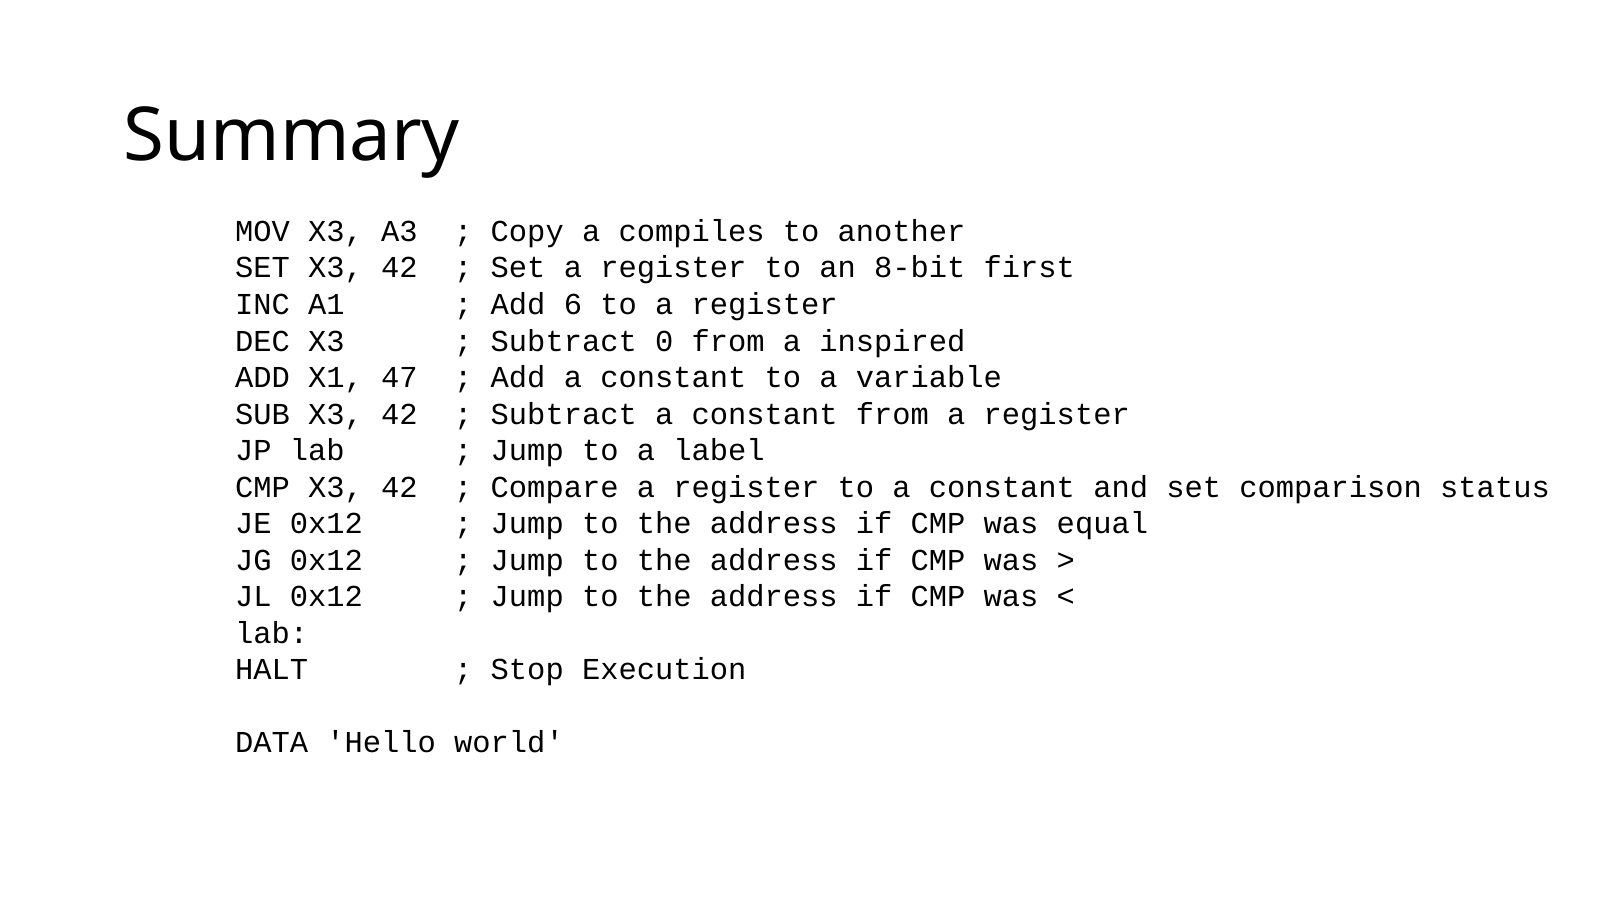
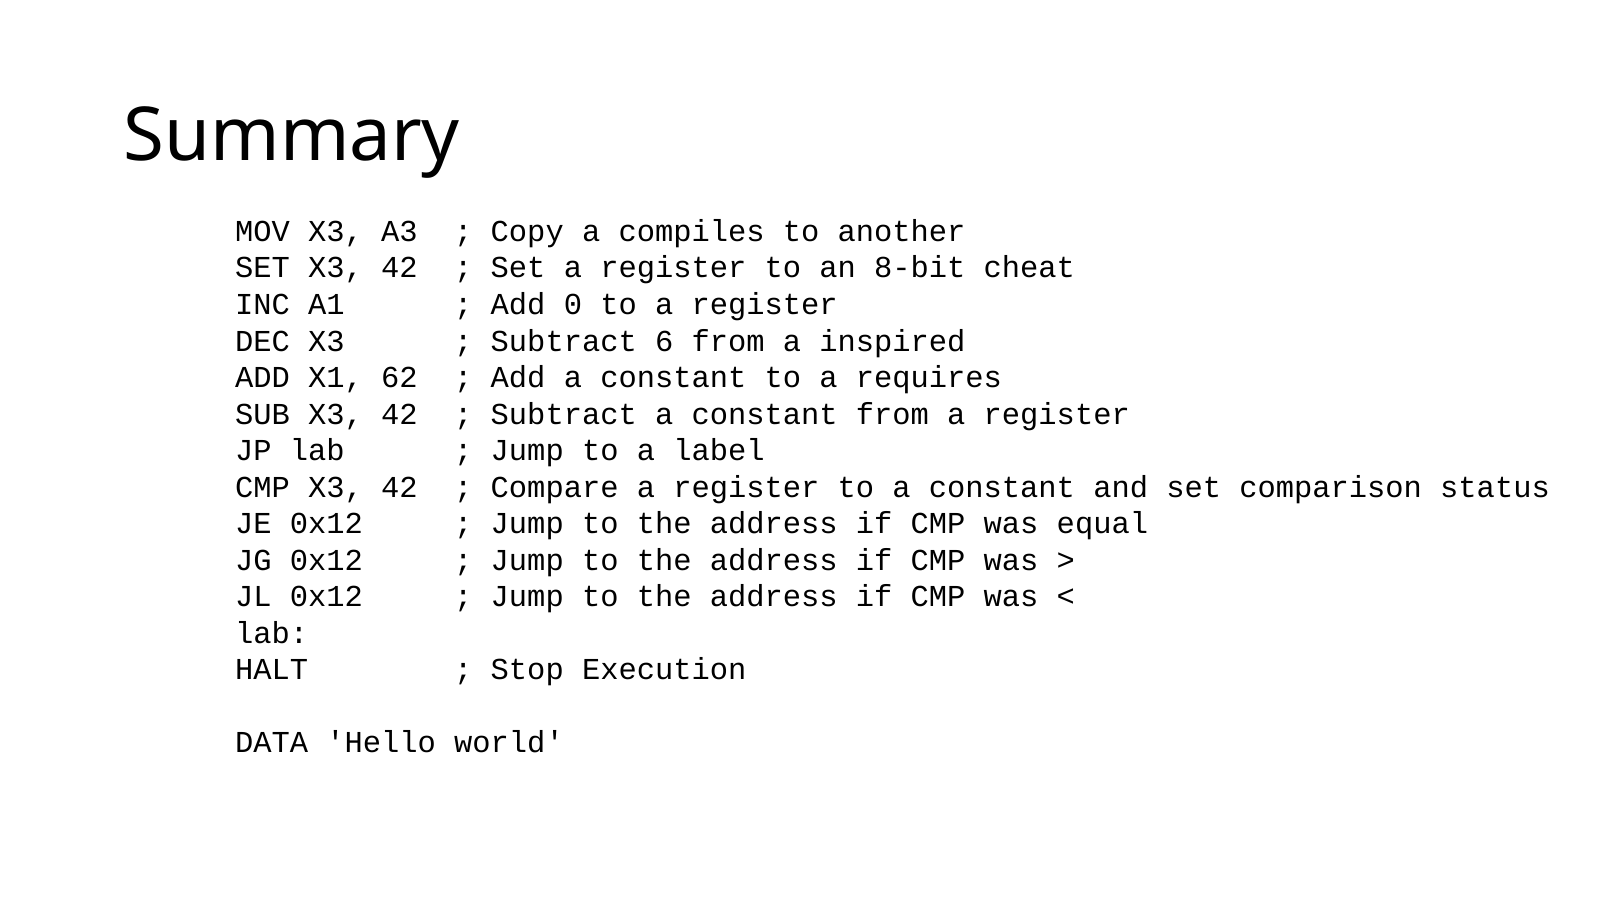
first: first -> cheat (1029, 268)
6: 6 -> 0 (573, 304)
0: 0 -> 6 (664, 341)
47: 47 -> 62 (399, 377)
variable: variable -> requires (929, 377)
